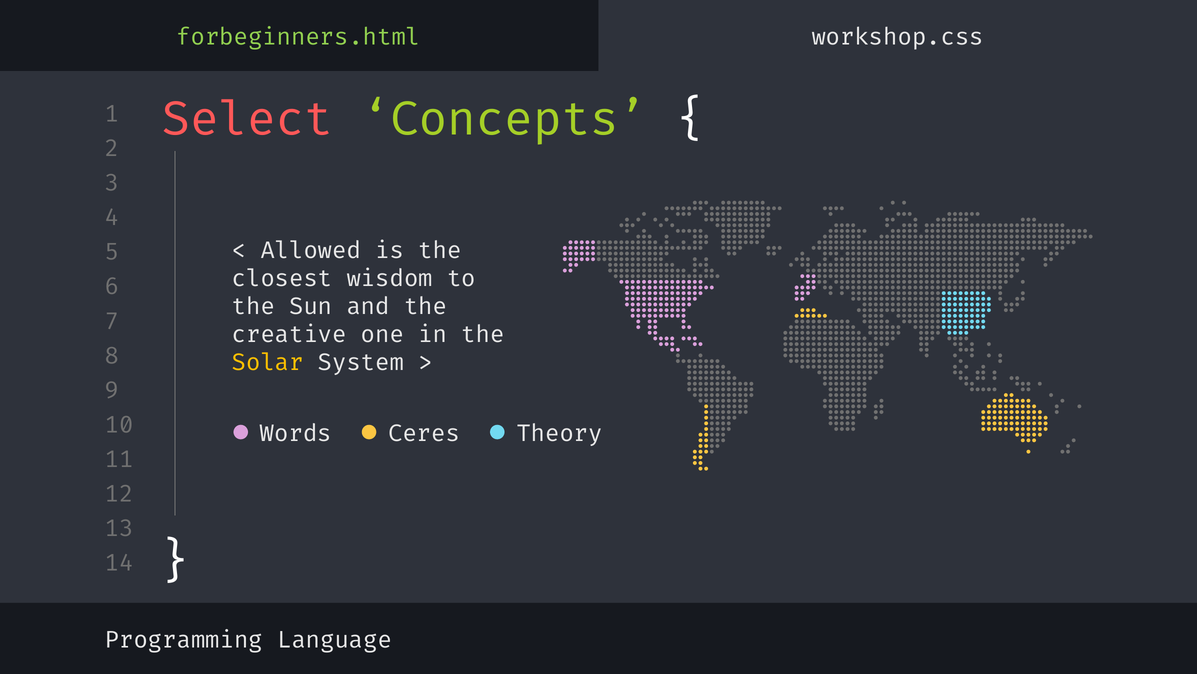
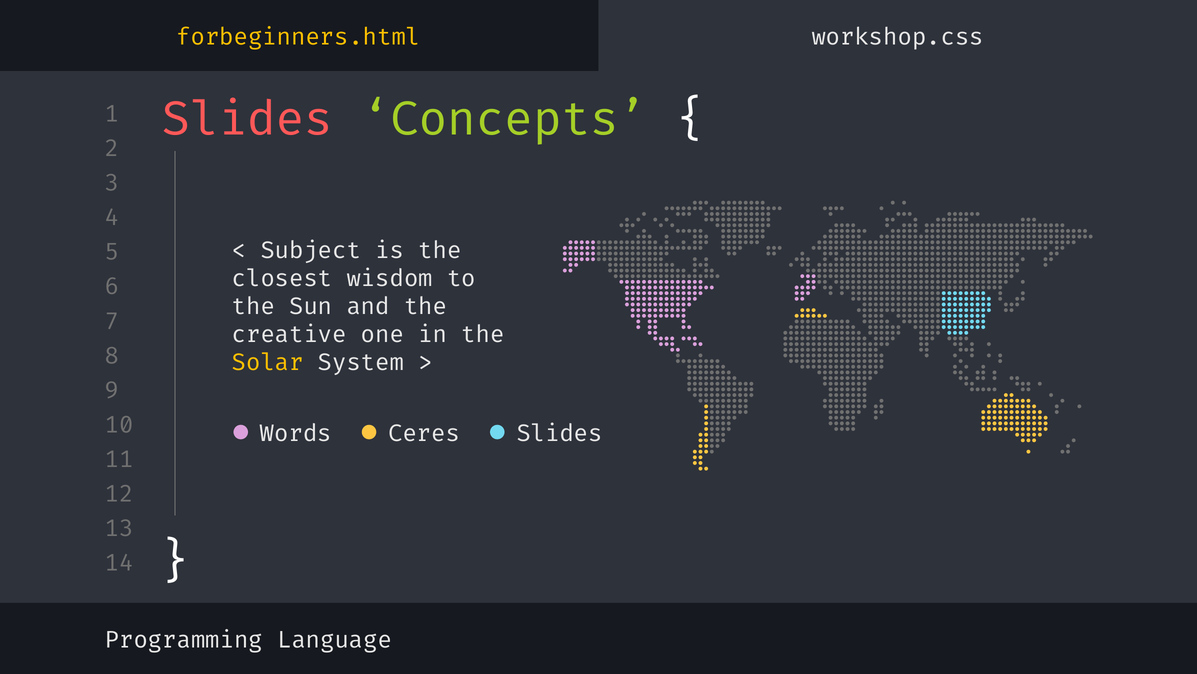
forbeginners.html colour: light green -> yellow (298, 37)
Select: Select -> Slides (247, 119)
Allowed: Allowed -> Subject (311, 250)
Ceres Theory: Theory -> Slides (560, 433)
